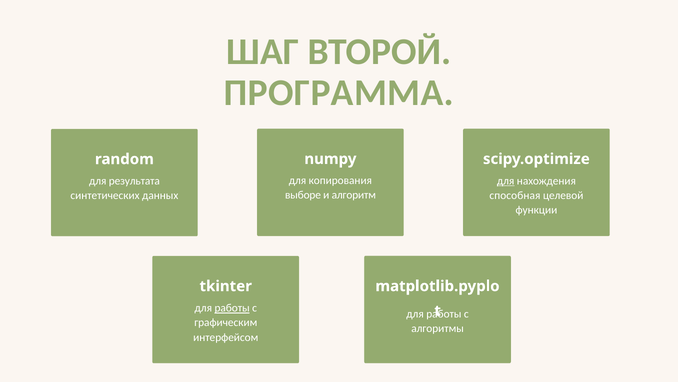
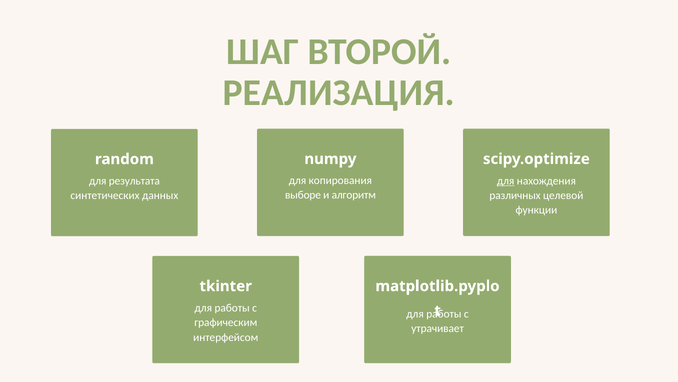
ПРОГРАММА: ПРОГРАММА -> РЕАЛИЗАЦИЯ (339, 92)
способная: способная -> различных (515, 195)
работы underline: present -> none (232, 308)
алгоритмы: алгоритмы -> утрачивает (438, 328)
